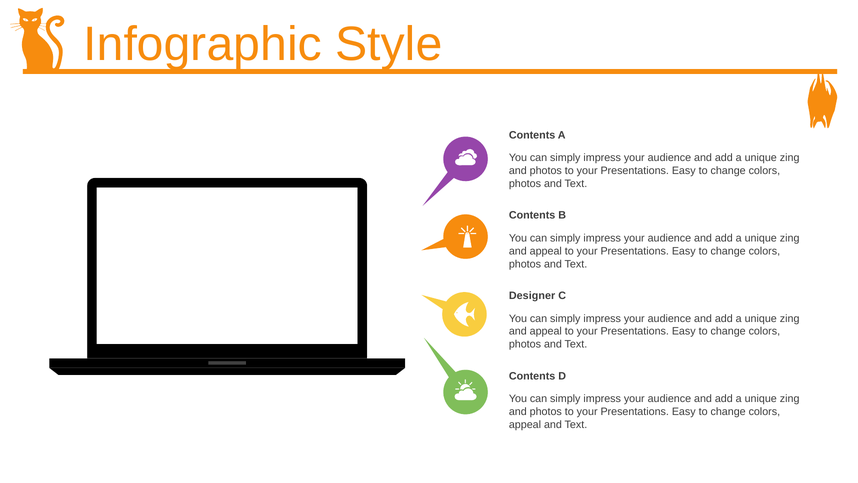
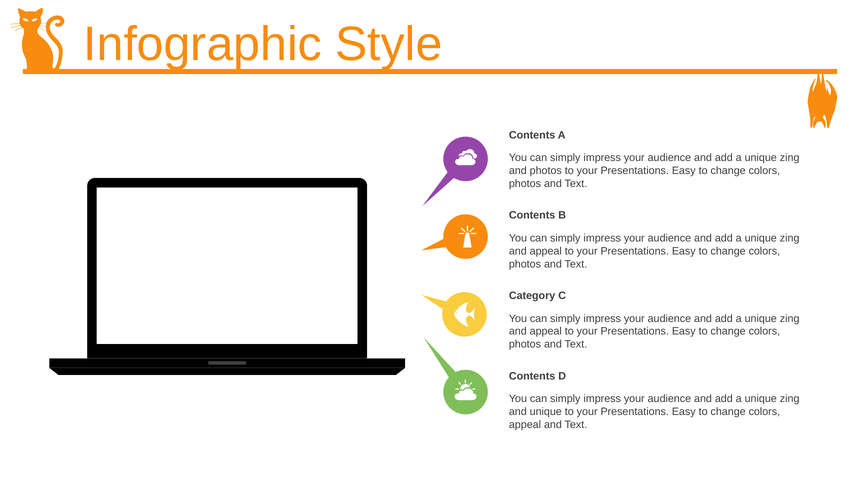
Designer: Designer -> Category (532, 295)
photos: photos -> unique (546, 411)
